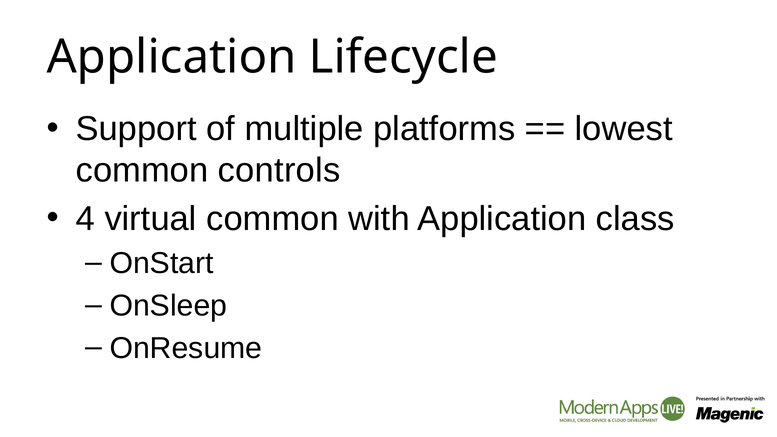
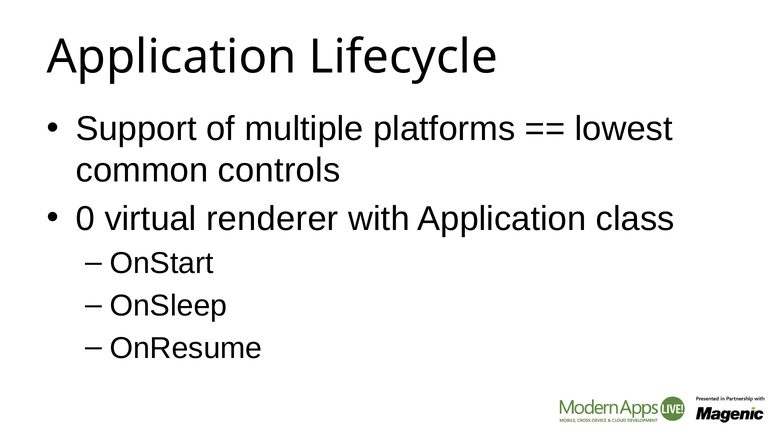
4: 4 -> 0 (85, 219)
virtual common: common -> renderer (272, 219)
